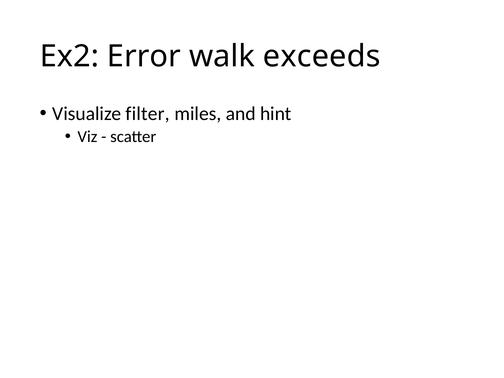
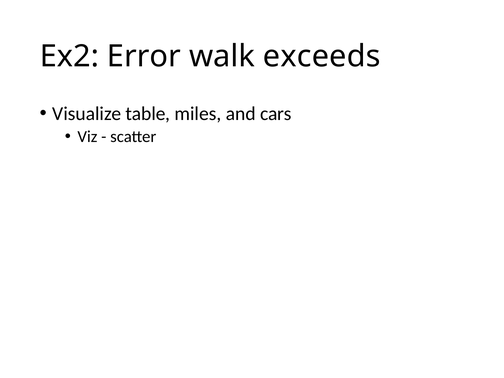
filter: filter -> table (148, 114)
hint: hint -> cars (276, 114)
